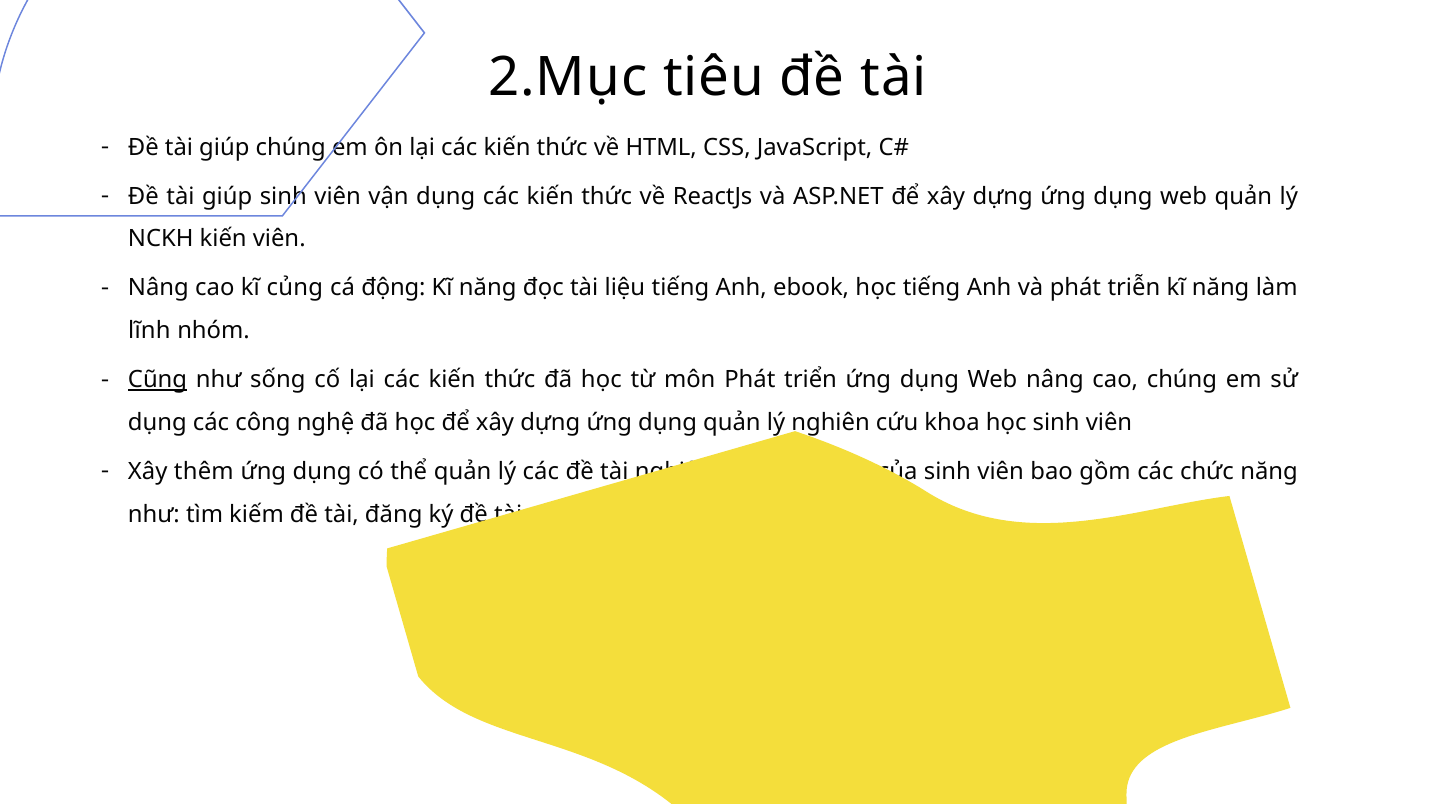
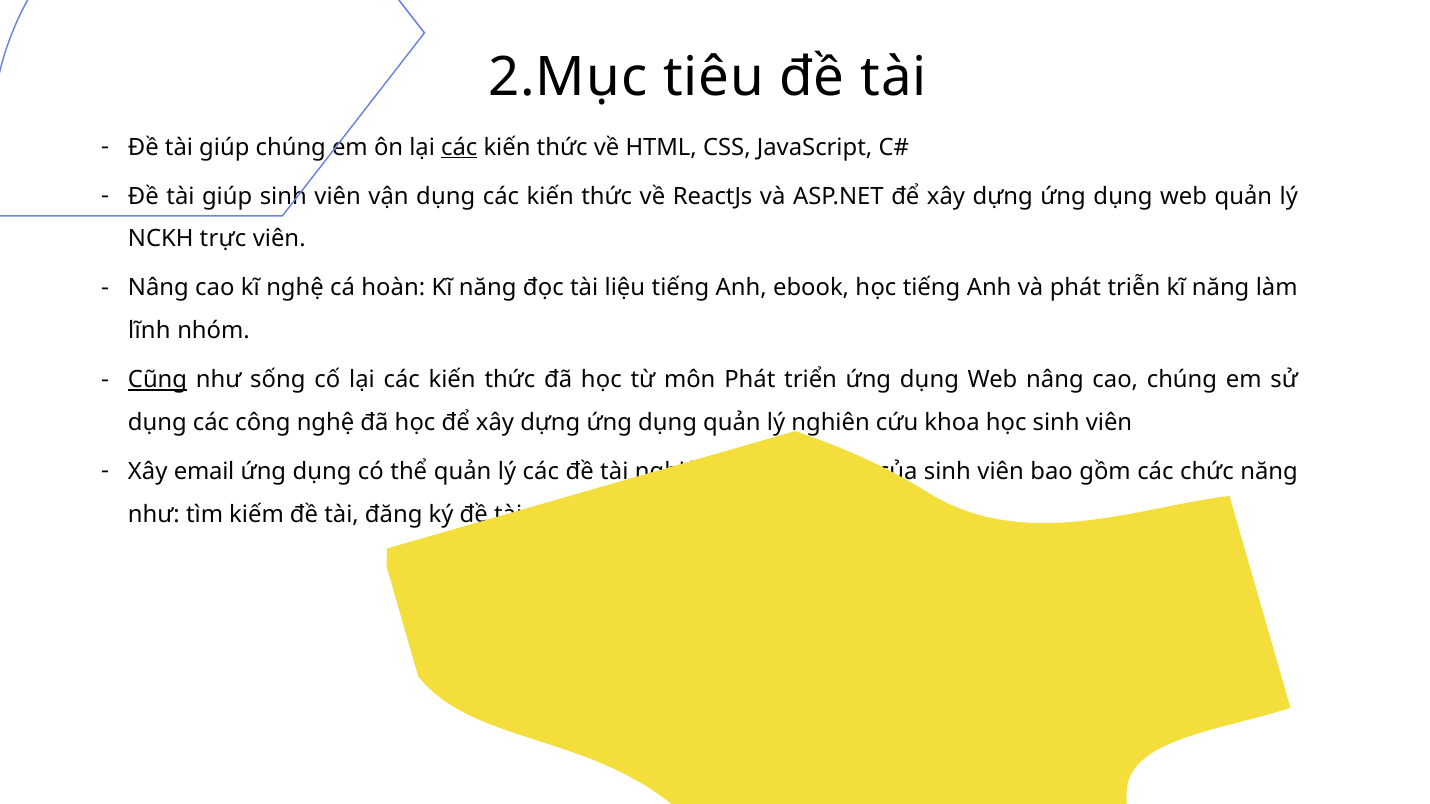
các underline: none -> present (459, 147)
NCKH kiến: kiến -> trực (223, 239)
kĩ củng: củng -> nghệ (295, 288)
động: động -> hoàn (393, 288)
thêm: thêm -> email (204, 472)
